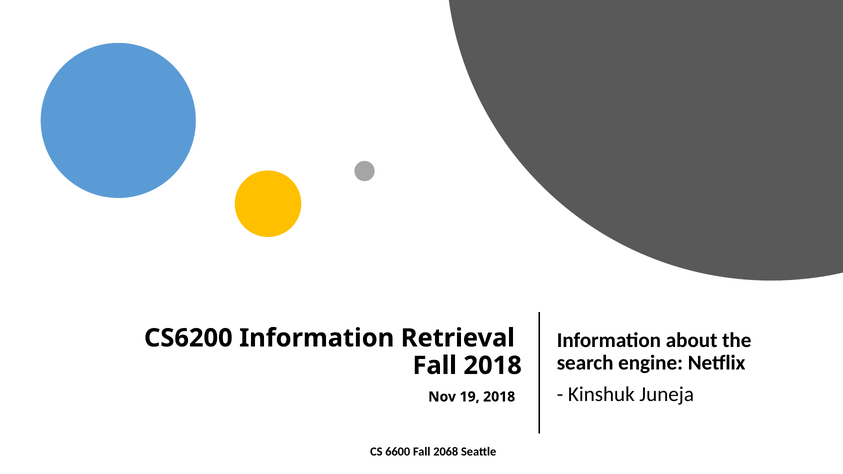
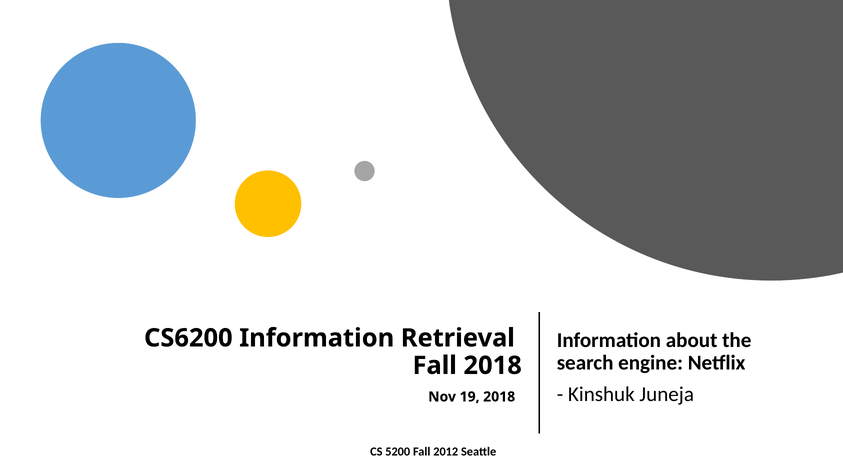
6600: 6600 -> 5200 (398, 452)
2068: 2068 -> 2012 (446, 452)
